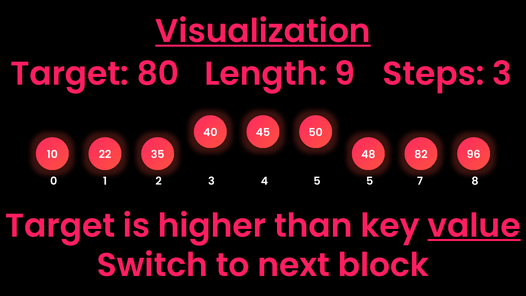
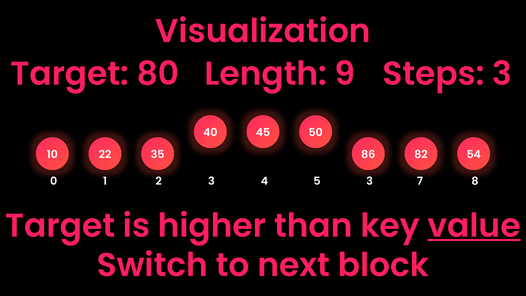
Visualization underline: present -> none (263, 31)
48: 48 -> 86 (368, 154)
96: 96 -> 54 (474, 154)
4 5: 5 -> 3 (370, 181)
